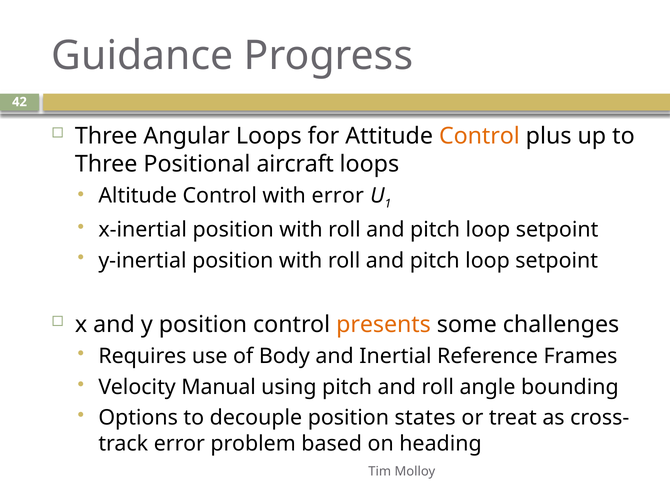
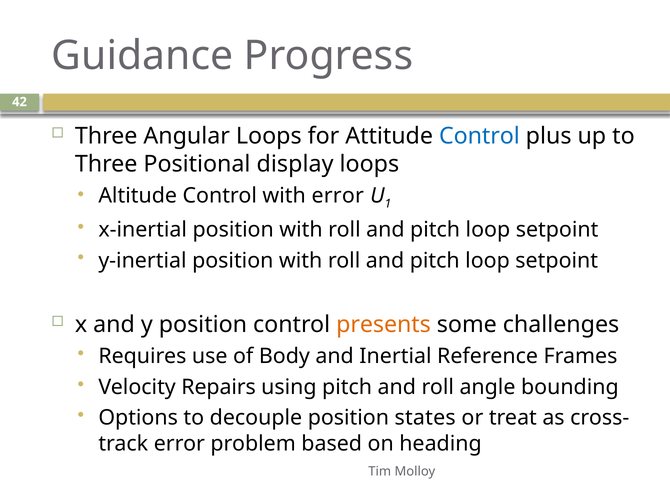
Control colour: orange -> blue (479, 136)
aircraft: aircraft -> display (295, 164)
Manual: Manual -> Repairs (219, 388)
